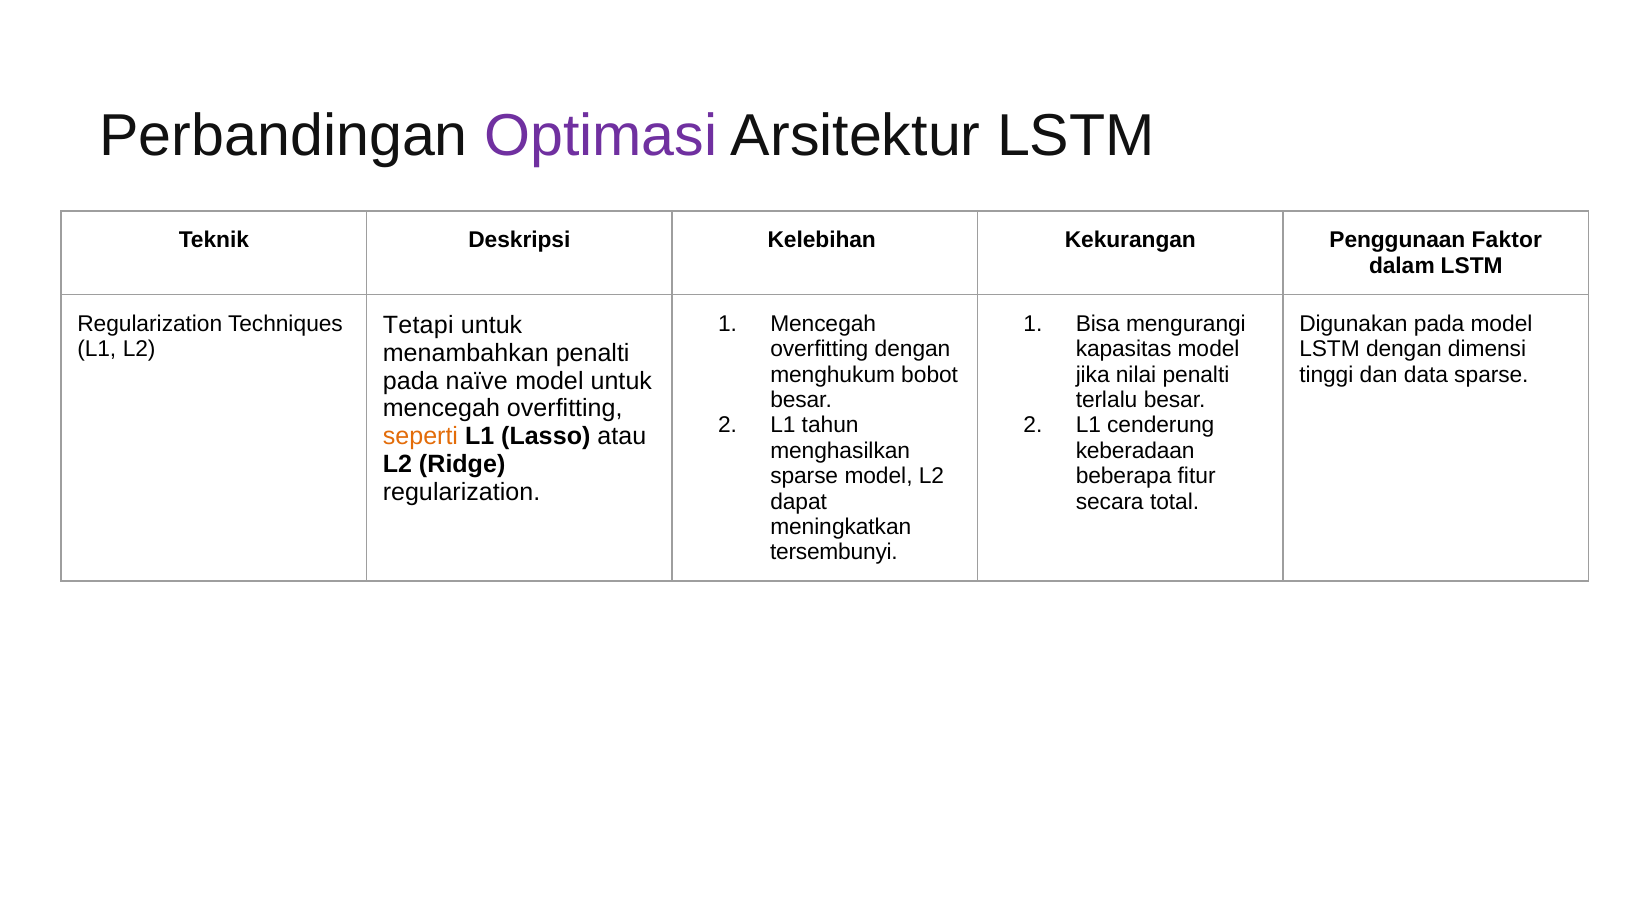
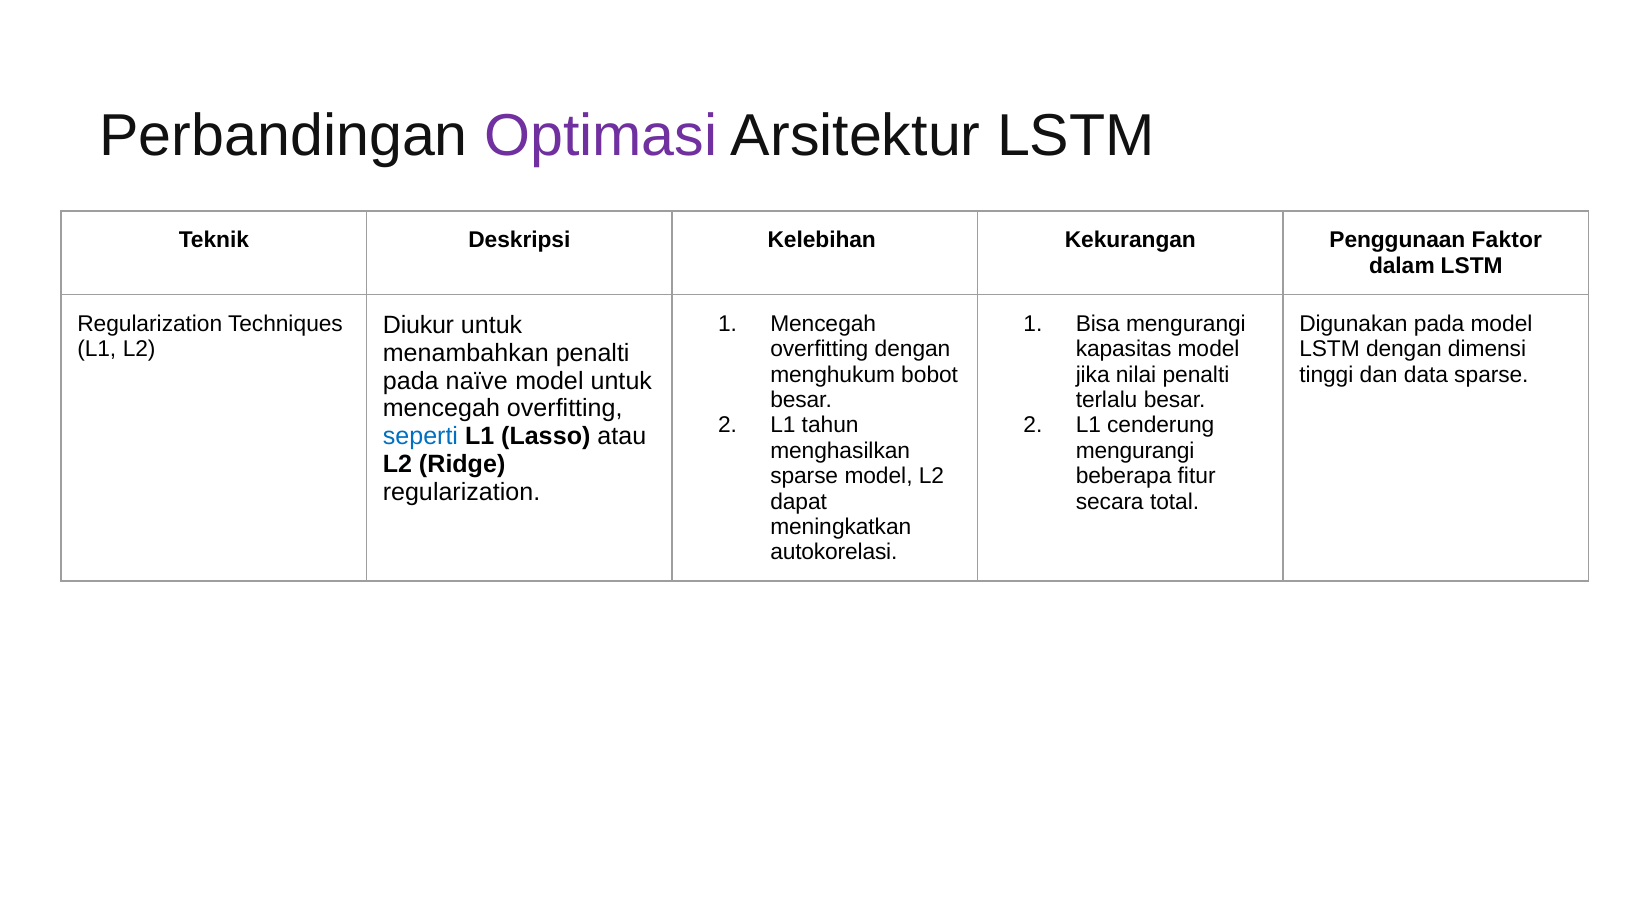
Tetapi: Tetapi -> Diukur (418, 325)
seperti colour: orange -> blue (420, 437)
keberadaan: keberadaan -> mengurangi (1135, 451)
tersembunyi: tersembunyi -> autokorelasi (834, 553)
